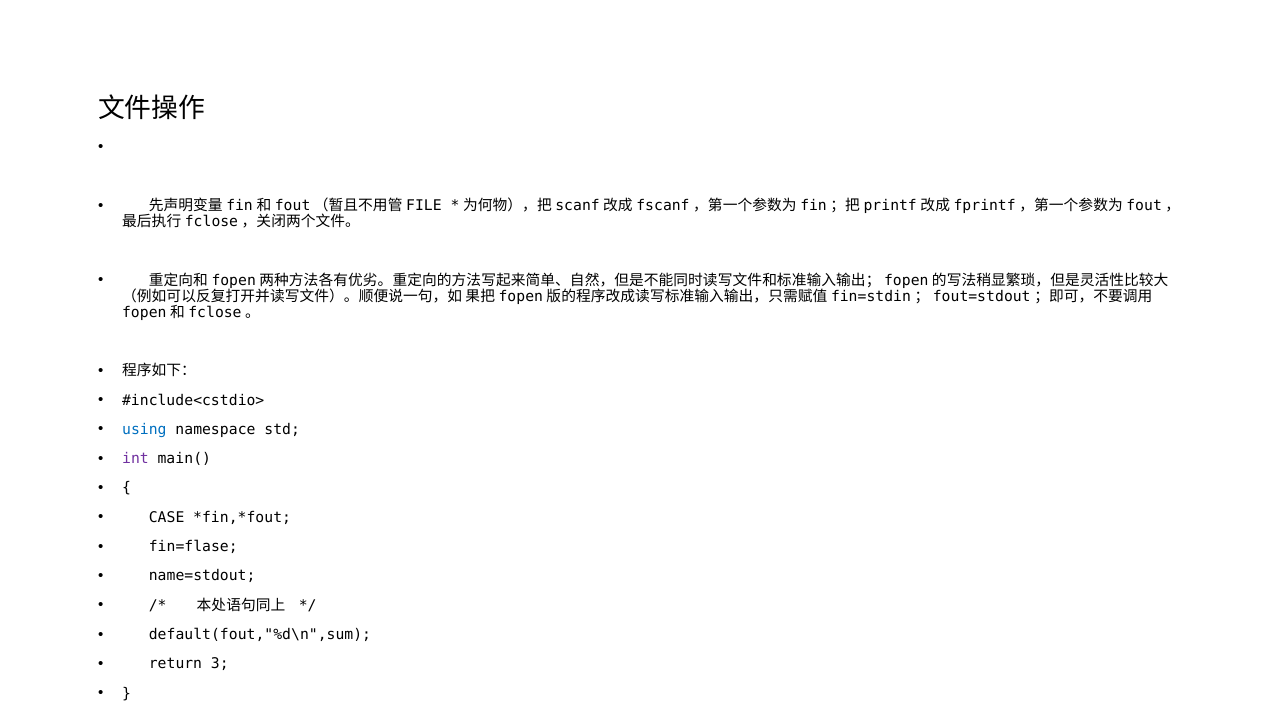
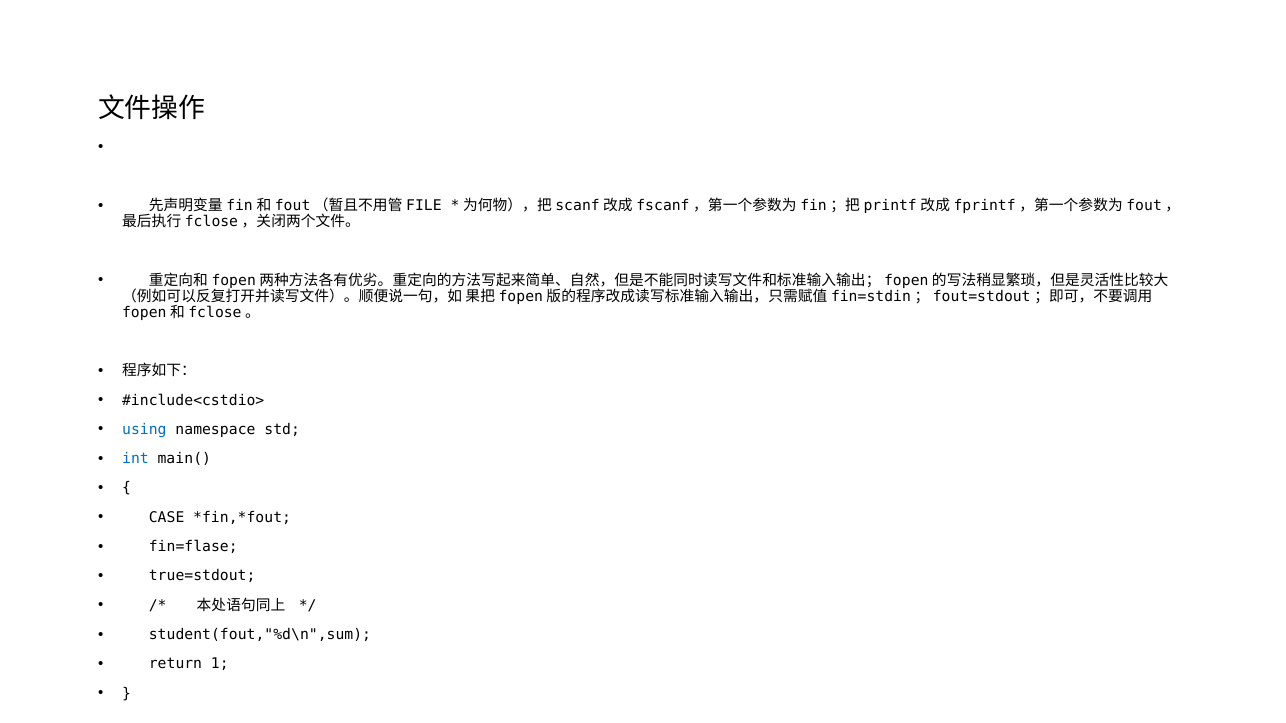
int colour: purple -> blue (135, 459)
name=stdout: name=stdout -> true=stdout (202, 576)
default(fout,"%d\n",sum: default(fout,"%d\n",sum -> student(fout,"%d\n",sum (260, 635)
3: 3 -> 1 (220, 664)
